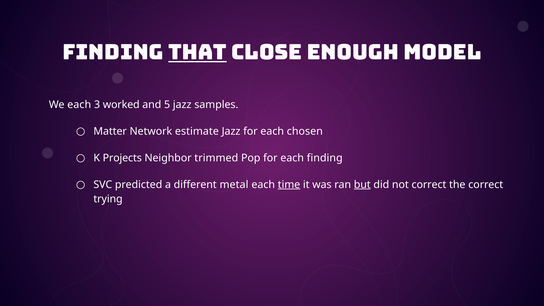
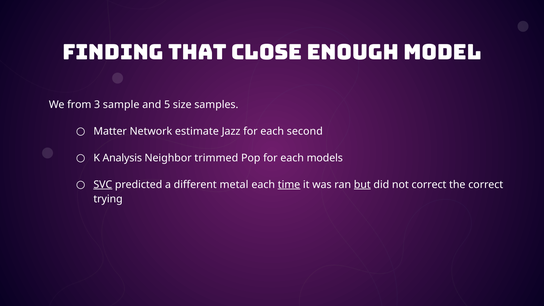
THAT underline: present -> none (197, 53)
We each: each -> from (79, 105)
worked: worked -> sample (121, 105)
5 jazz: jazz -> size (182, 105)
chosen: chosen -> second (305, 131)
Projects: Projects -> Analysis (122, 158)
each finding: finding -> models (325, 158)
SVC underline: none -> present (103, 185)
